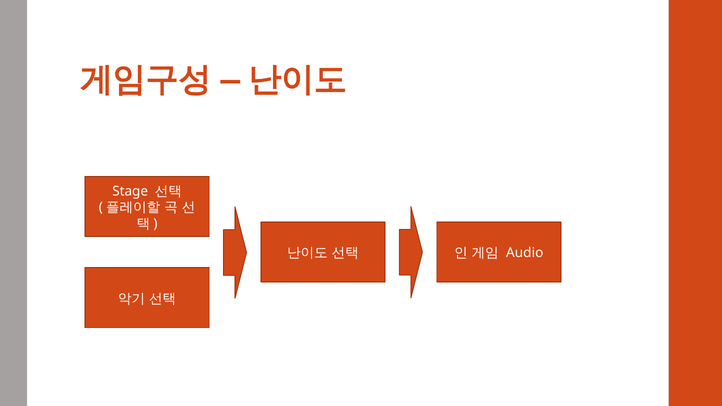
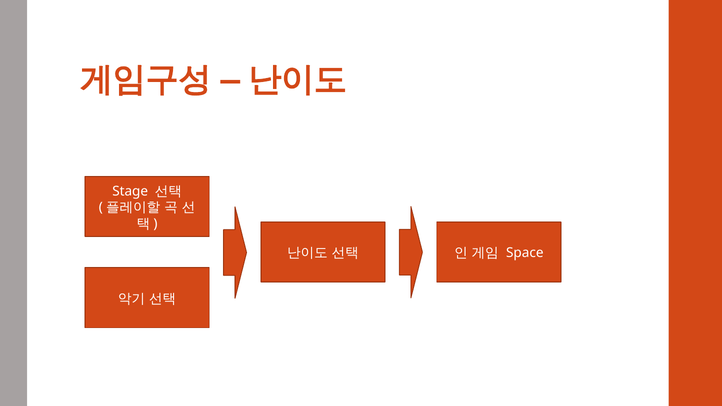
Audio: Audio -> Space (525, 253)
